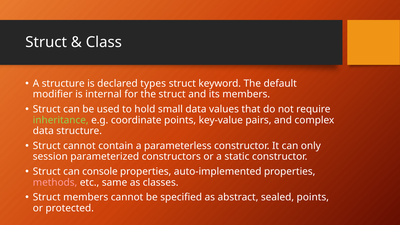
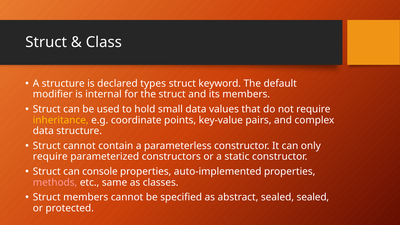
inheritance colour: light green -> yellow (61, 120)
session: session -> require (50, 157)
sealed points: points -> sealed (313, 197)
